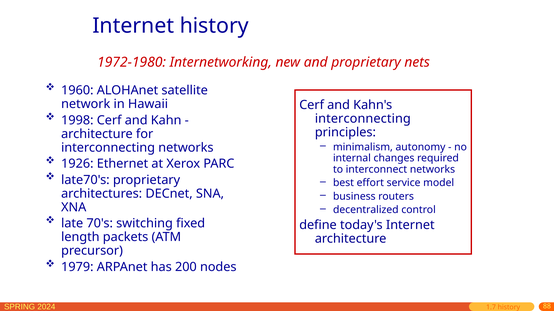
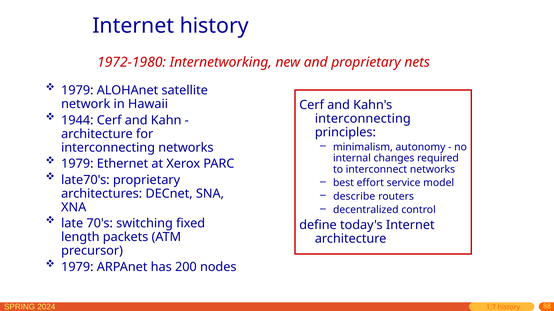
1960: 1960 -> 1979 (77, 91)
1998: 1998 -> 1944 (77, 120)
1926: 1926 -> 1979 (77, 164)
business: business -> describe (354, 197)
